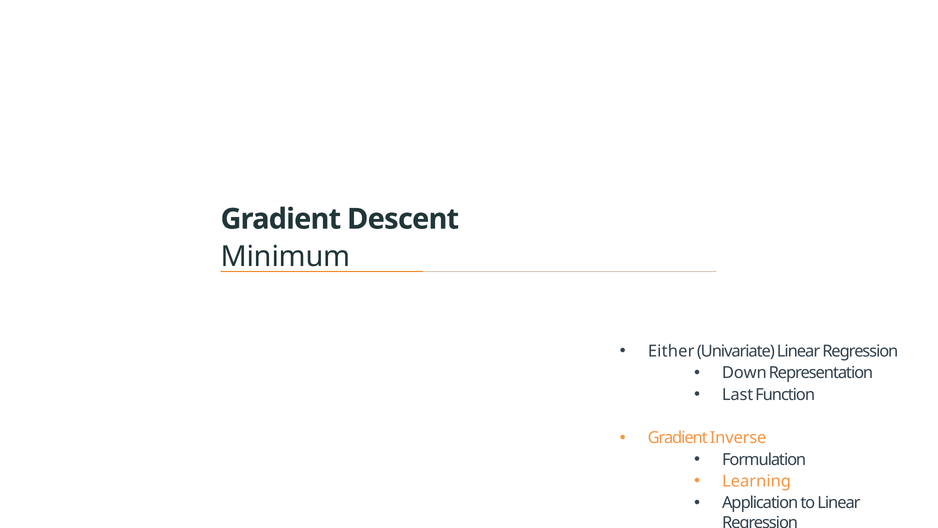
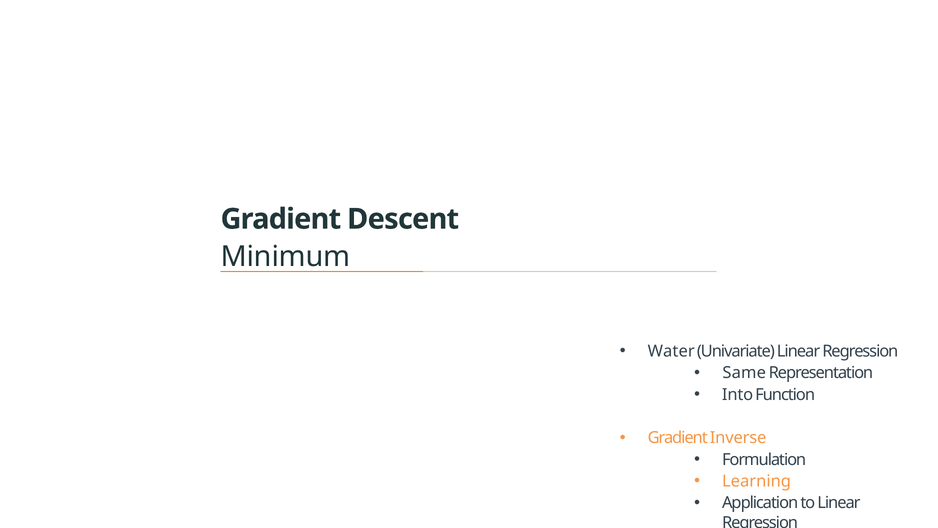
Either: Either -> Water (671, 351)
Down: Down -> Same (744, 373)
Last: Last -> Into (738, 395)
